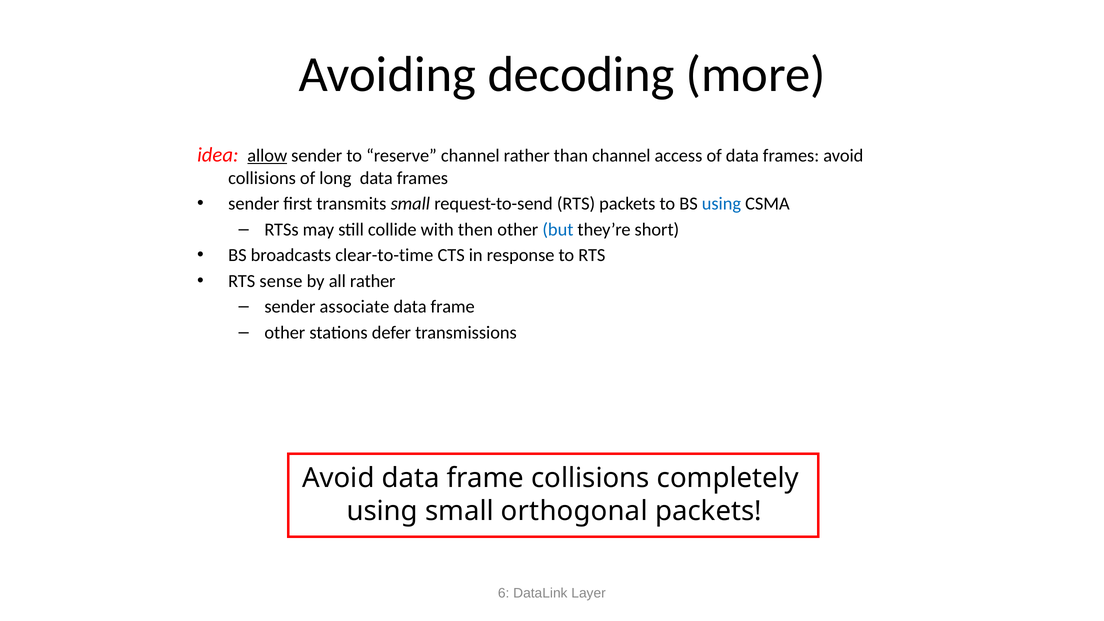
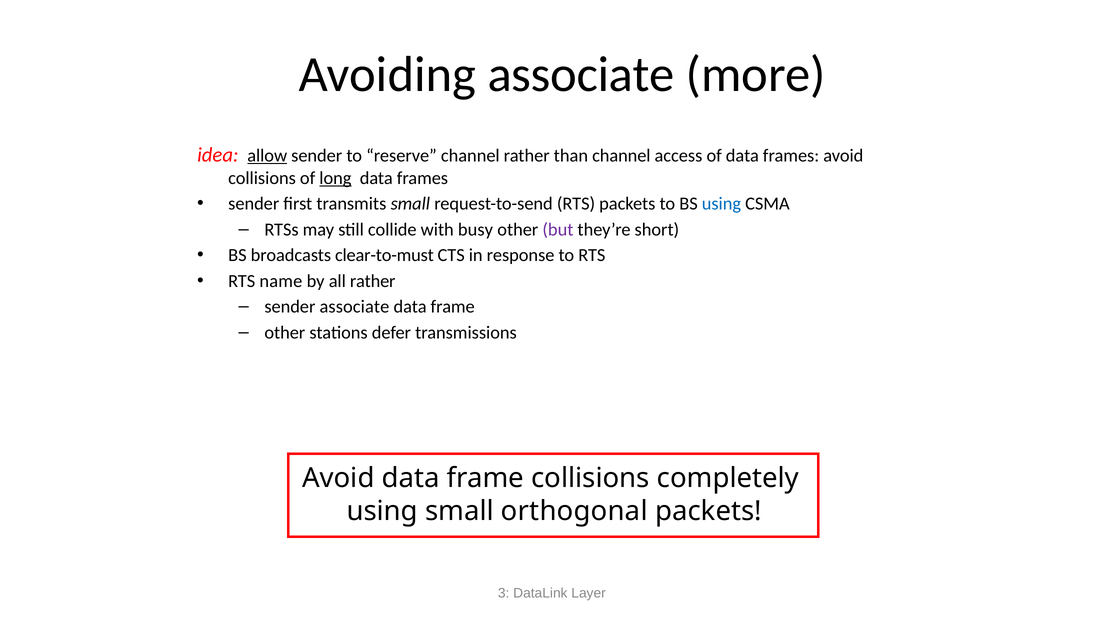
Avoiding decoding: decoding -> associate (581, 75)
long underline: none -> present (335, 178)
then: then -> busy (475, 230)
but colour: blue -> purple (558, 230)
clear-to-time: clear-to-time -> clear-to-must (384, 255)
sense: sense -> name (281, 281)
6: 6 -> 3 (504, 593)
